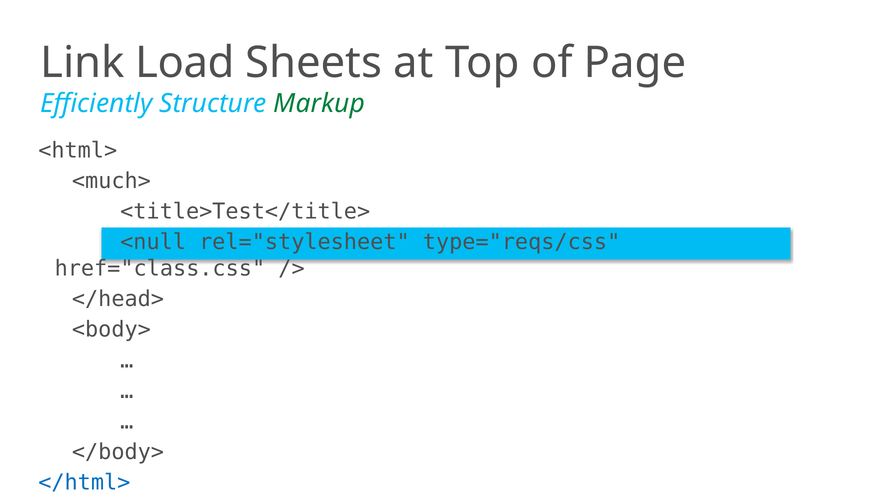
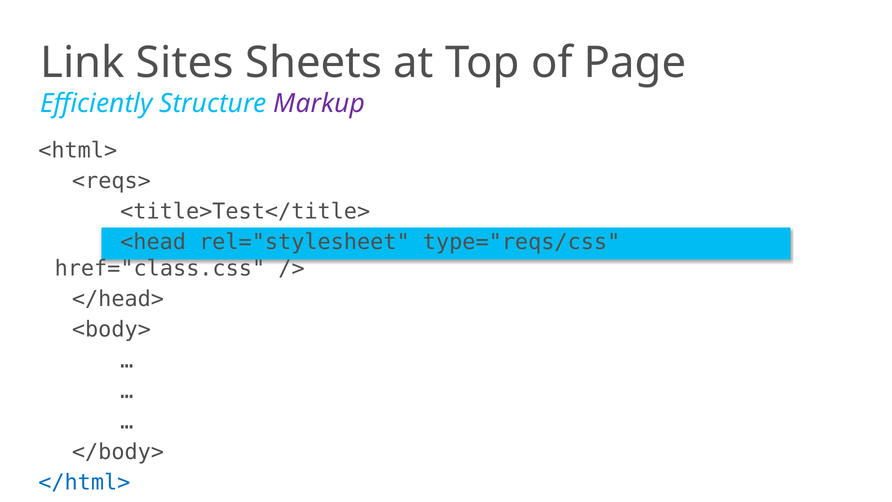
Load: Load -> Sites (185, 63)
Markup colour: green -> purple (319, 104)
<much>: <much> -> <reqs> (111, 181)
<null: <null -> <head (153, 242)
